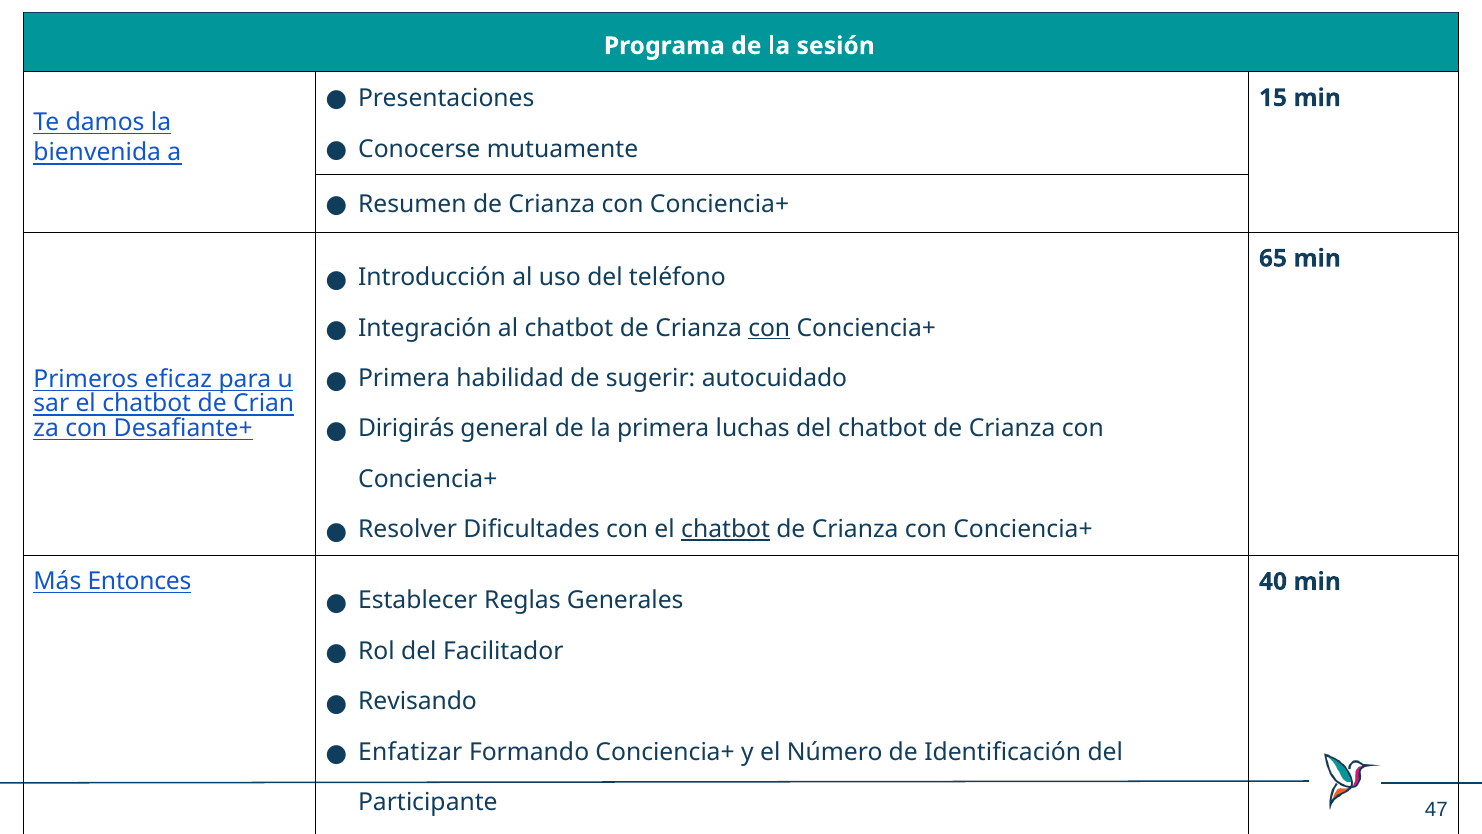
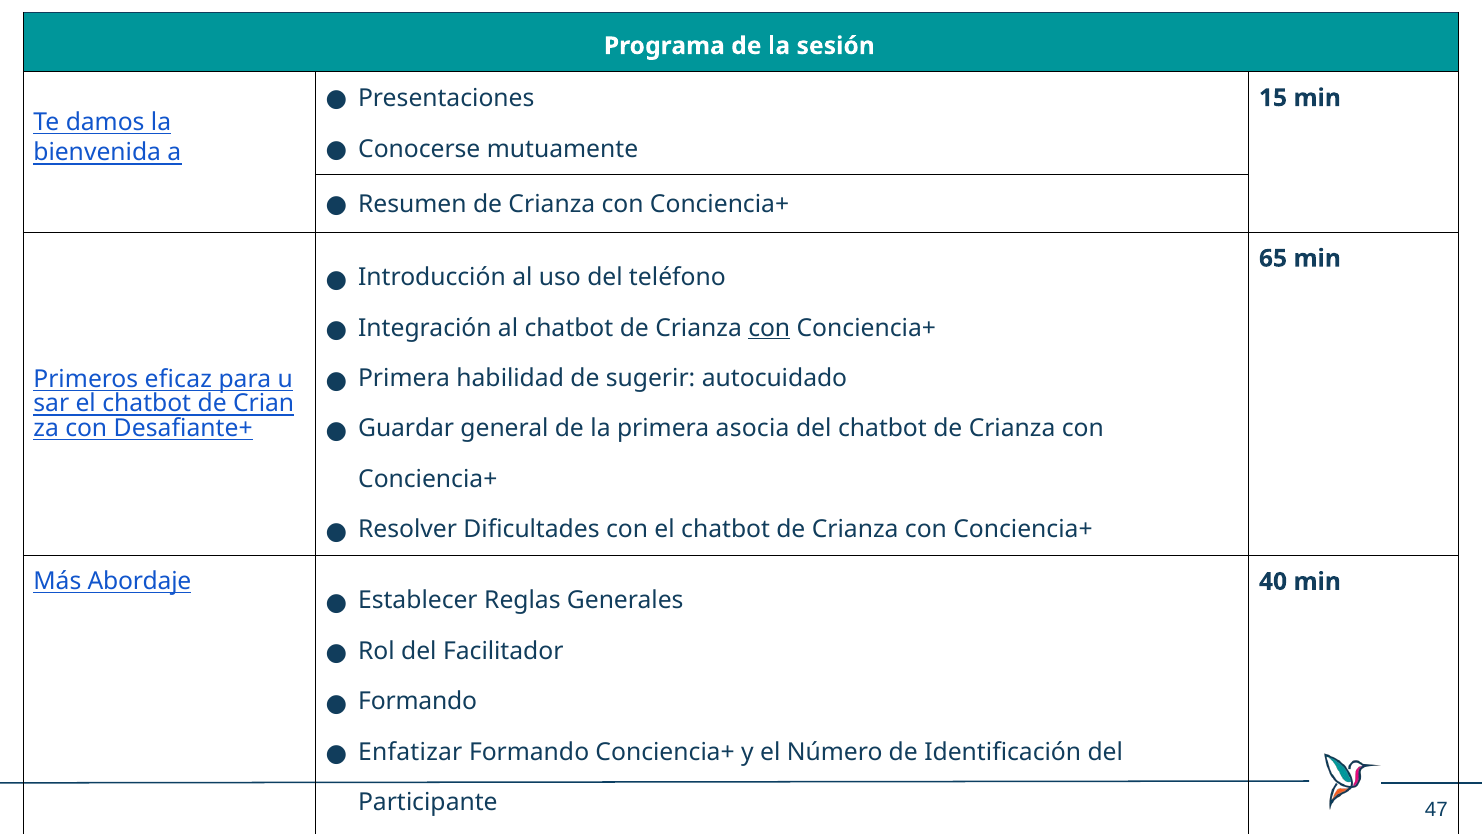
Dirigirás: Dirigirás -> Guardar (406, 429)
luchas: luchas -> asocia (753, 429)
chatbot underline: present -> none (726, 529)
Entonces: Entonces -> Abordaje (139, 581)
Revisando: Revisando -> Formando (418, 701)
